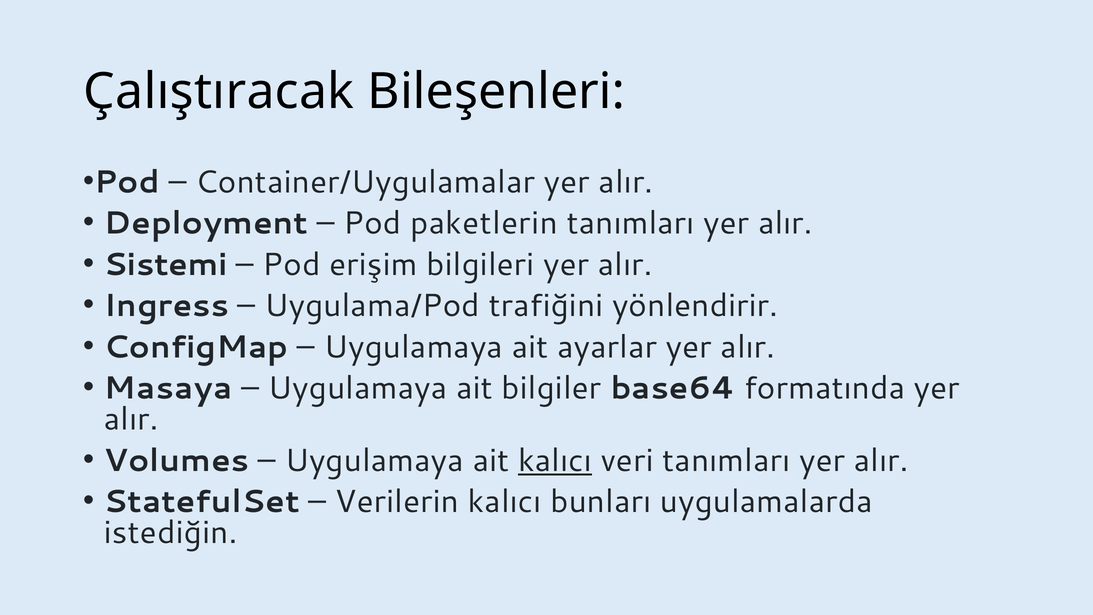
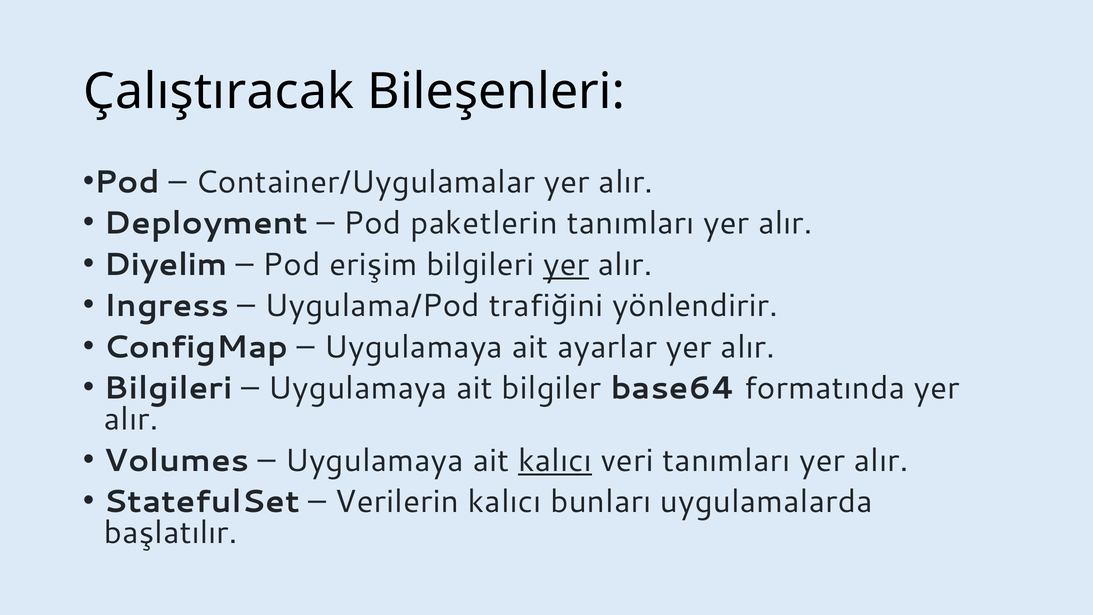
Sistemi: Sistemi -> Diyelim (166, 265)
yer underline: none -> present (566, 265)
Masaya: Masaya -> Bilgileri (168, 388)
istediğin: istediğin -> başlatılır (171, 533)
